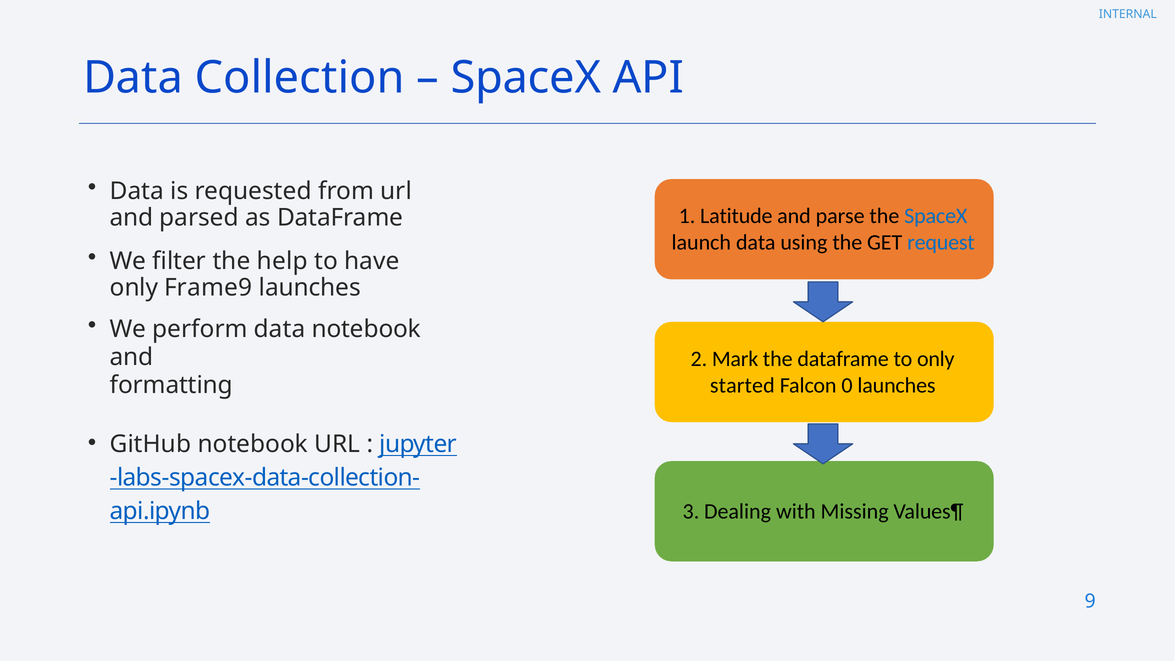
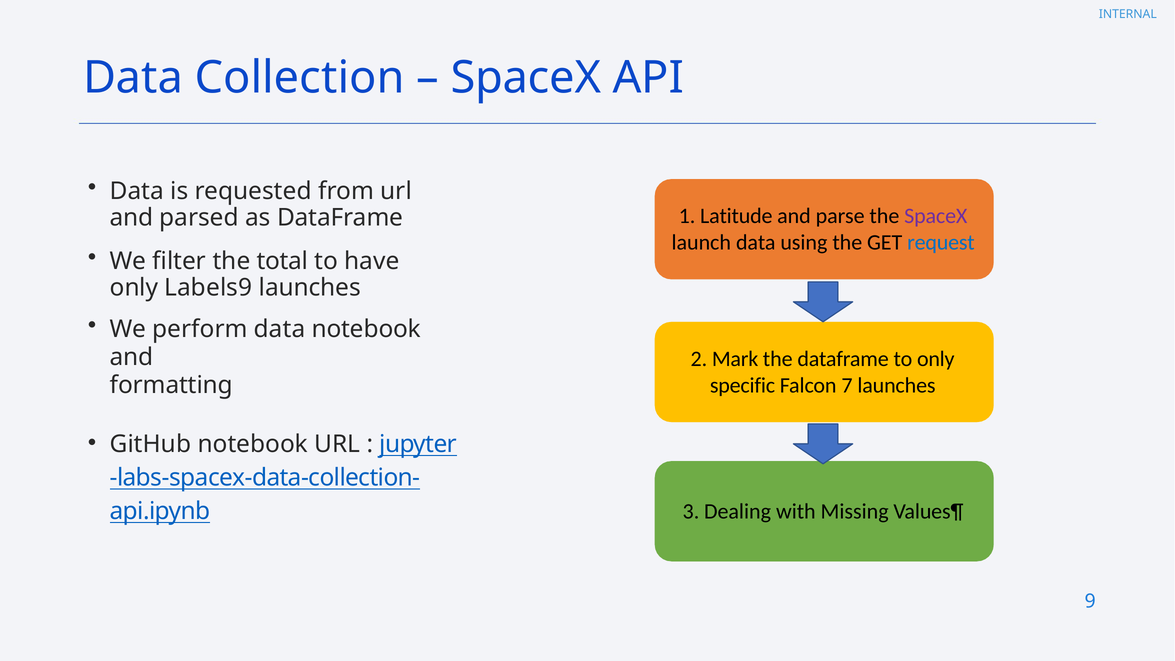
SpaceX colour: blue -> purple (936, 216)
help: help -> total (282, 261)
Frame9: Frame9 -> Labels9 (208, 288)
started: started -> specific (742, 385)
0: 0 -> 7 (847, 385)
